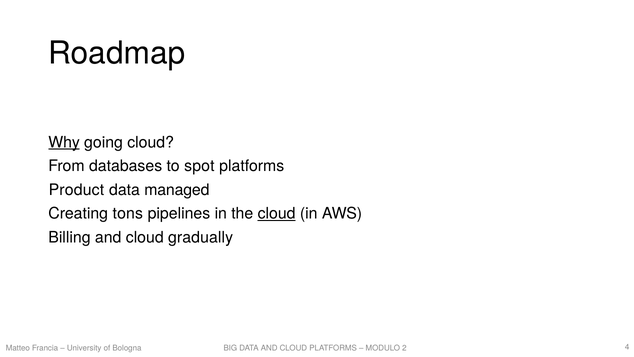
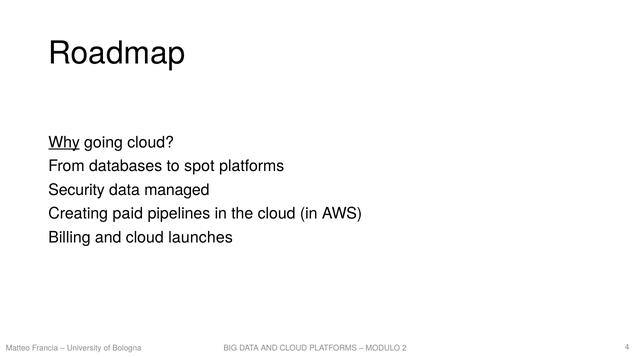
Product: Product -> Security (77, 190)
tons: tons -> paid (128, 213)
cloud underline: present -> none (277, 213)
gradually: gradually -> launches (201, 237)
